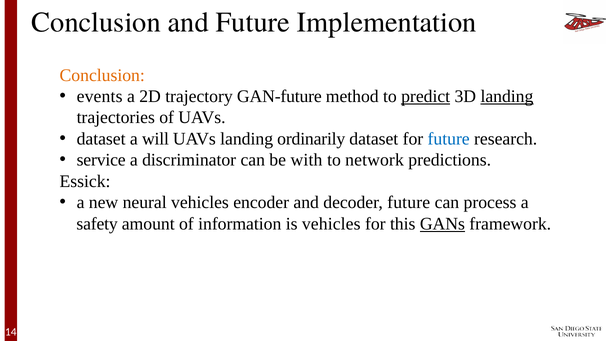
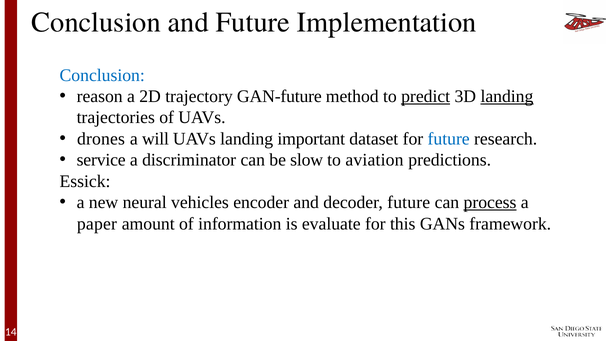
Conclusion colour: orange -> blue (102, 75)
events: events -> reason (100, 96)
dataset: dataset -> drones (101, 139)
ordinarily: ordinarily -> important (311, 139)
with: with -> slow (307, 160)
network: network -> aviation (375, 160)
process underline: none -> present (490, 202)
safety: safety -> paper (97, 224)
is vehicles: vehicles -> evaluate (331, 224)
GANs underline: present -> none (442, 224)
